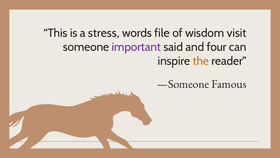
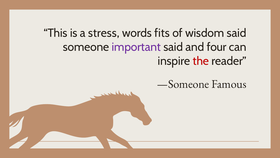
file: file -> fits (162, 33)
wisdom visit: visit -> said (237, 33)
the colour: orange -> red (201, 61)
